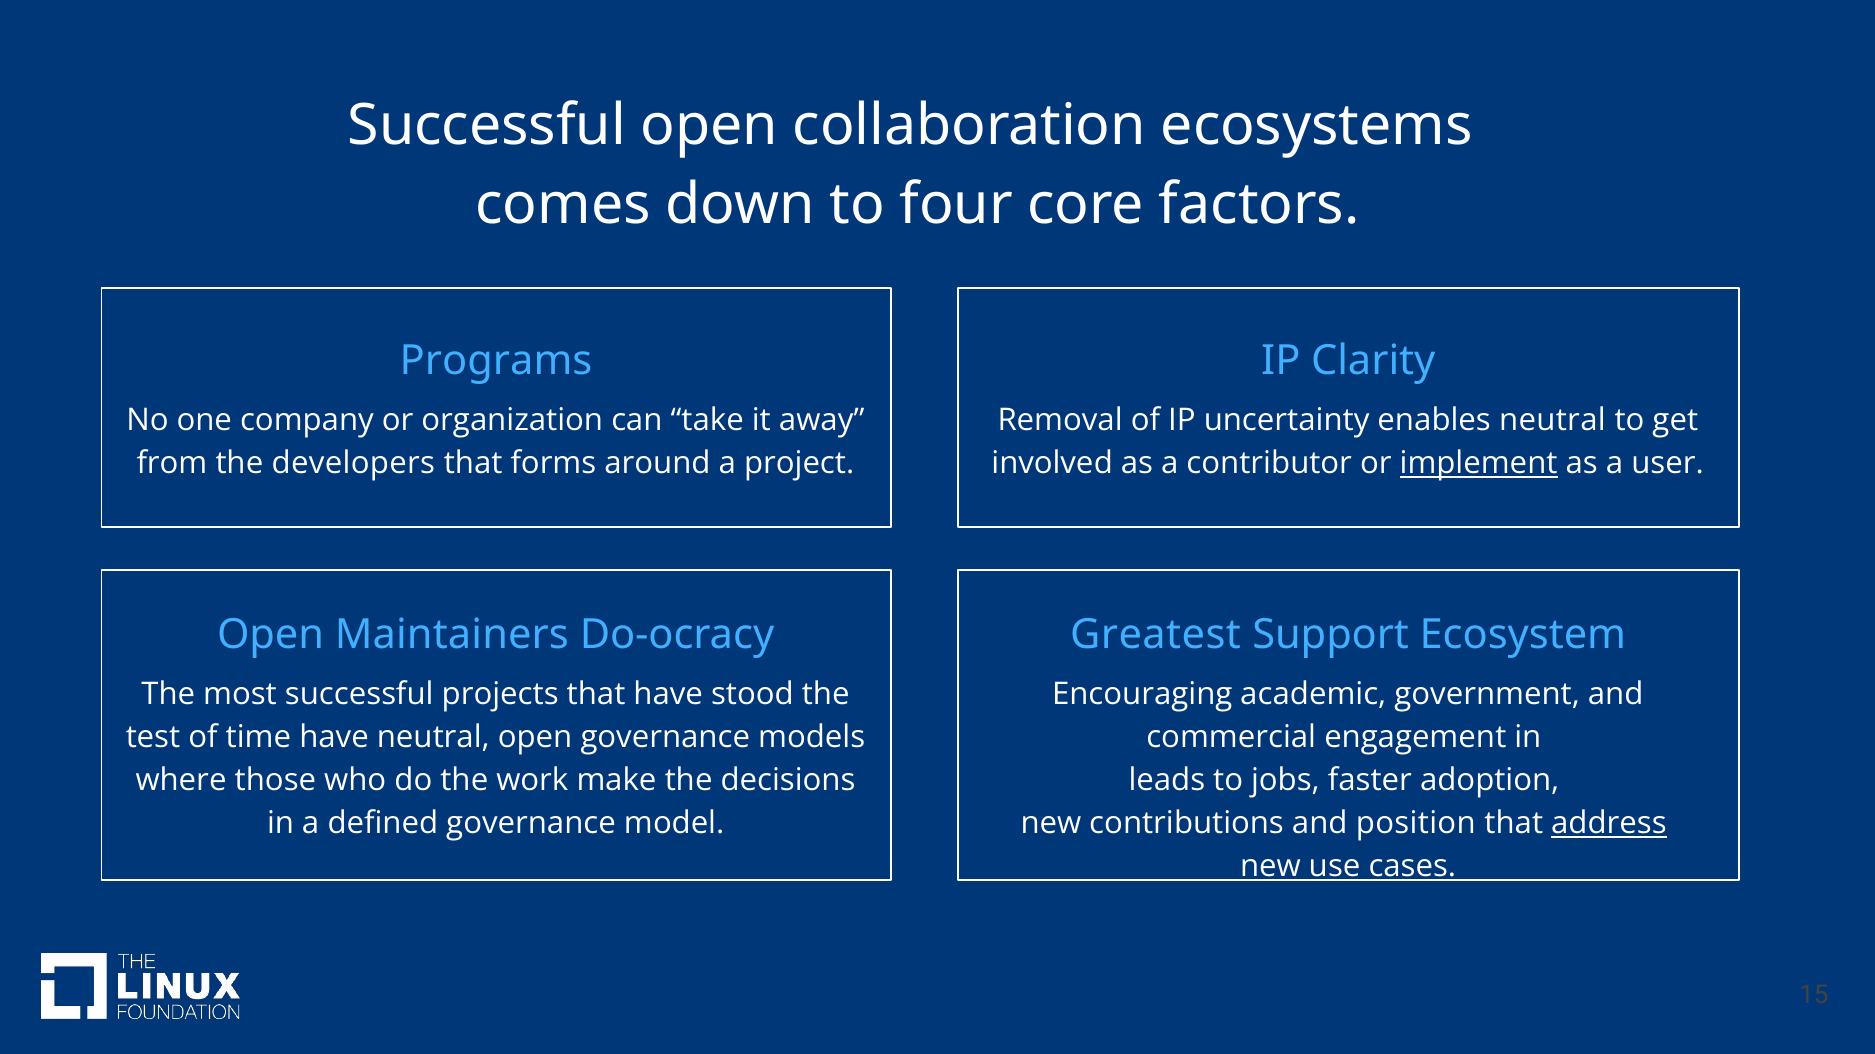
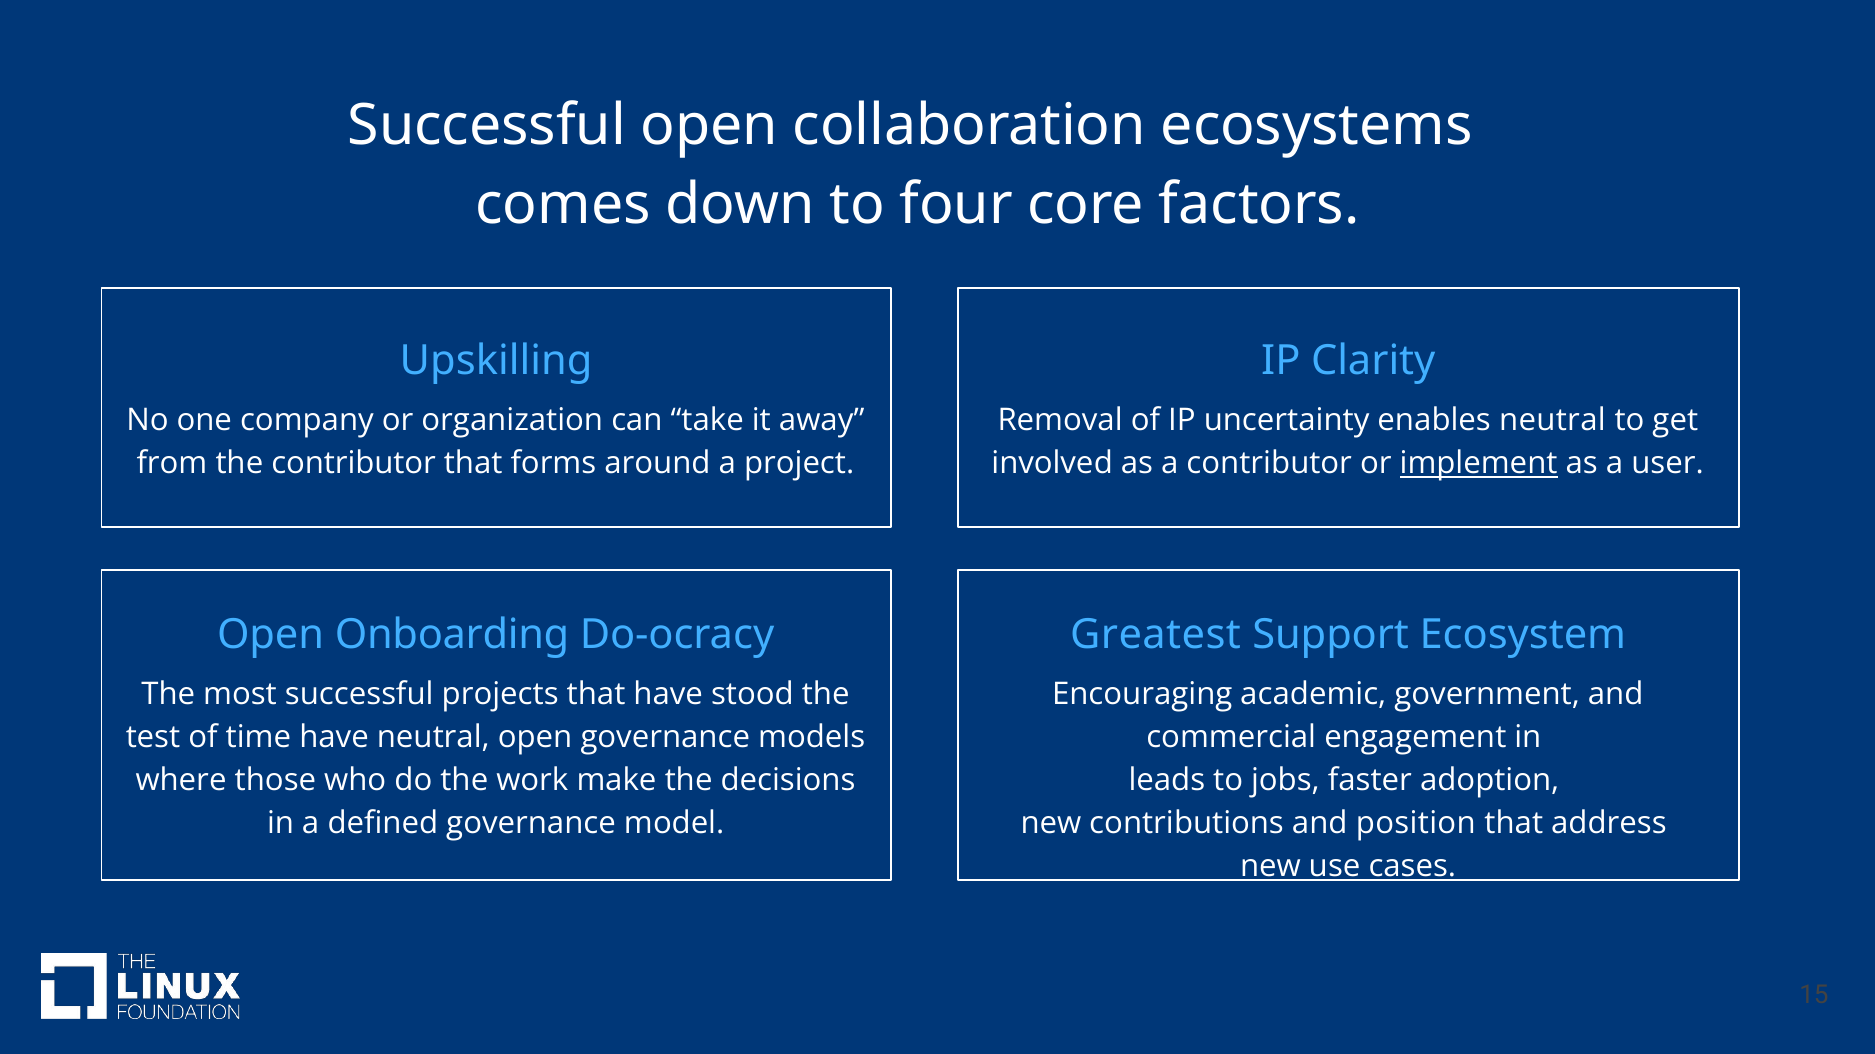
Programs: Programs -> Upskilling (496, 361)
the developers: developers -> contributor (354, 464)
Maintainers: Maintainers -> Onboarding (452, 636)
address underline: present -> none (1609, 824)
